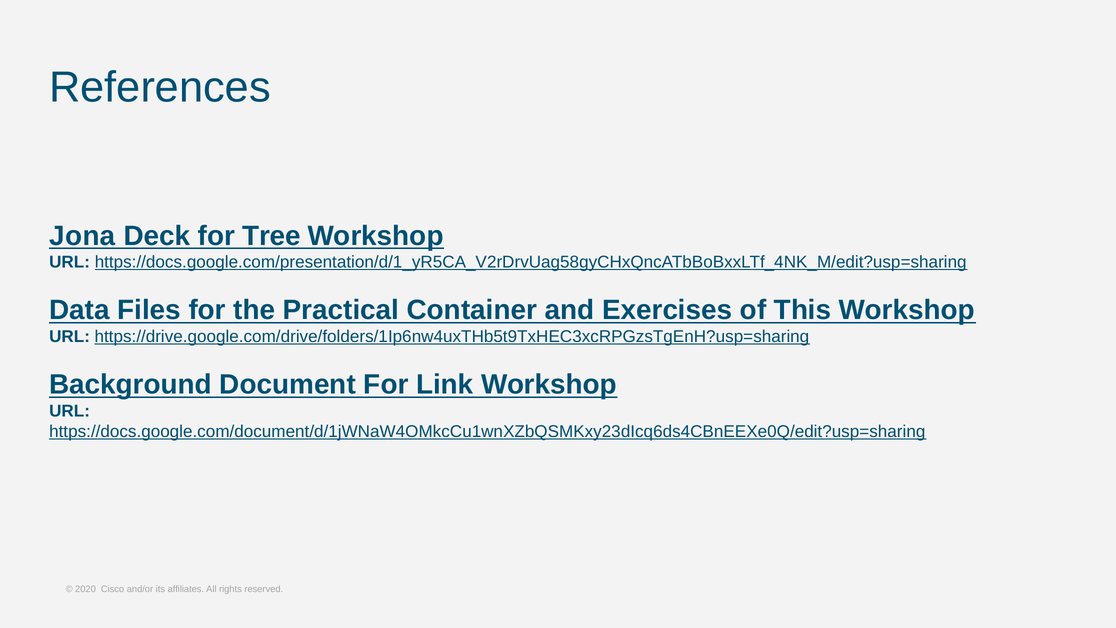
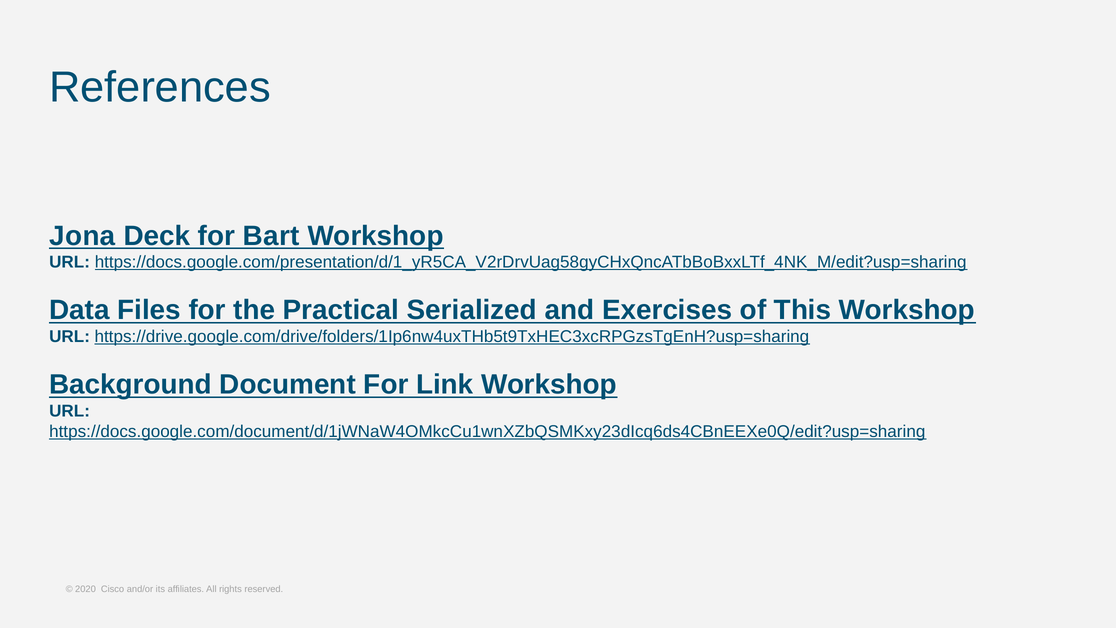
Tree: Tree -> Bart (271, 236)
Container: Container -> Serialized (472, 310)
